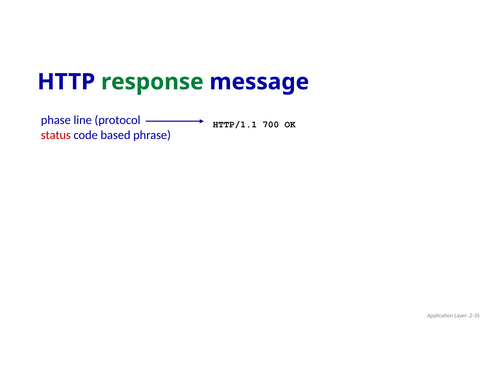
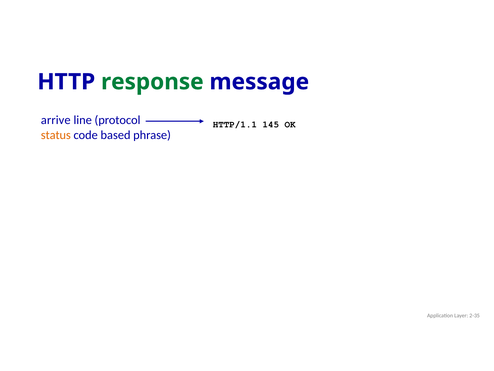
phase: phase -> arrive (56, 120)
700: 700 -> 145 (271, 124)
status colour: red -> orange (56, 135)
